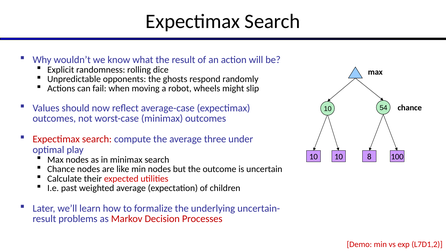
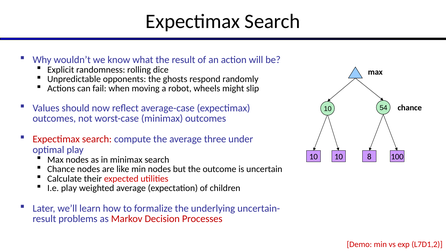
I.e past: past -> play (69, 188)
